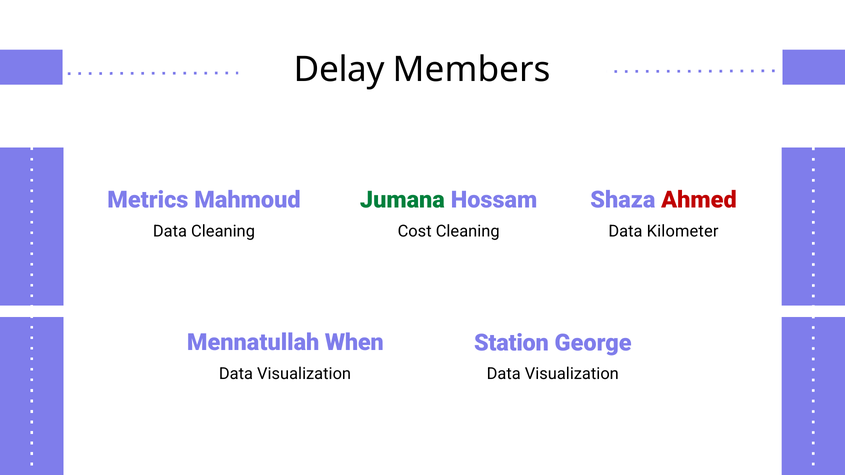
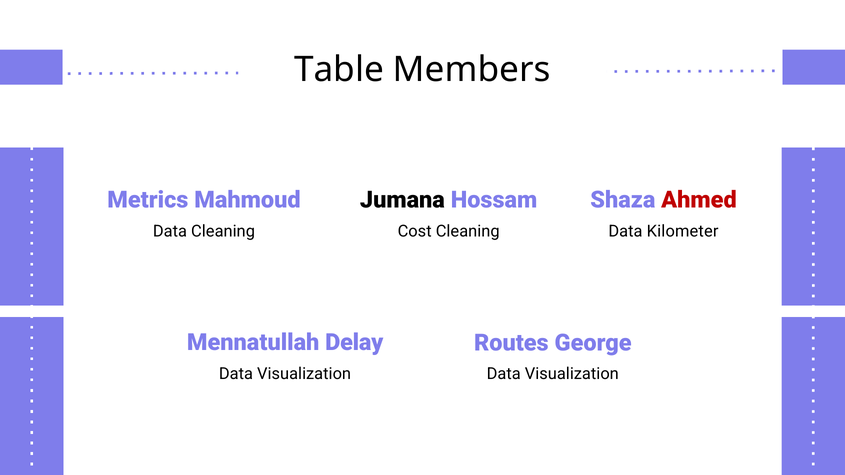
Delay: Delay -> Table (339, 70)
Jumana colour: green -> black (402, 200)
When: When -> Delay (354, 343)
Station: Station -> Routes (511, 343)
